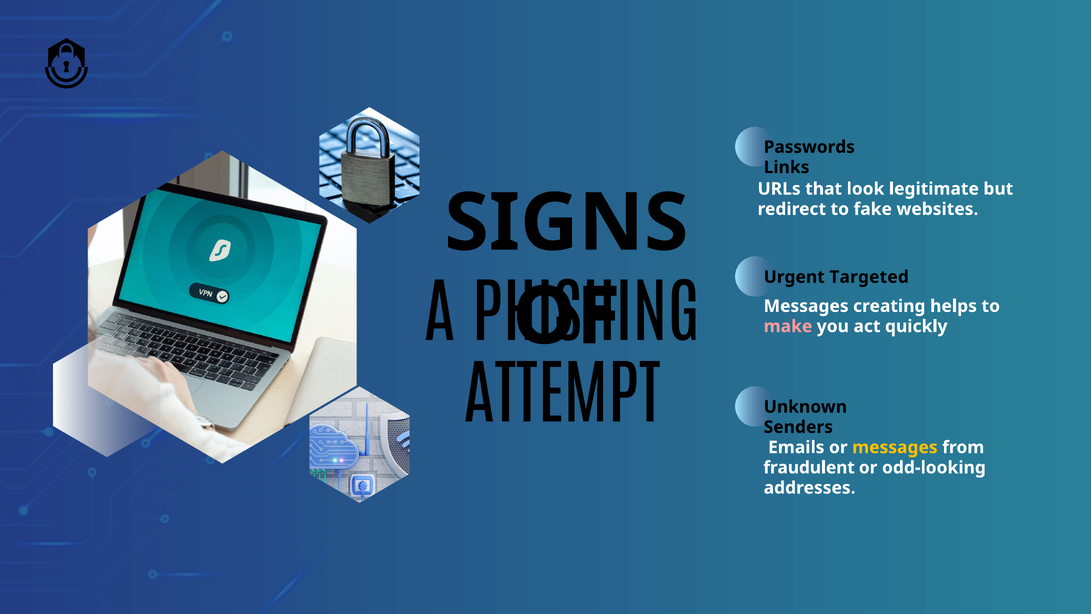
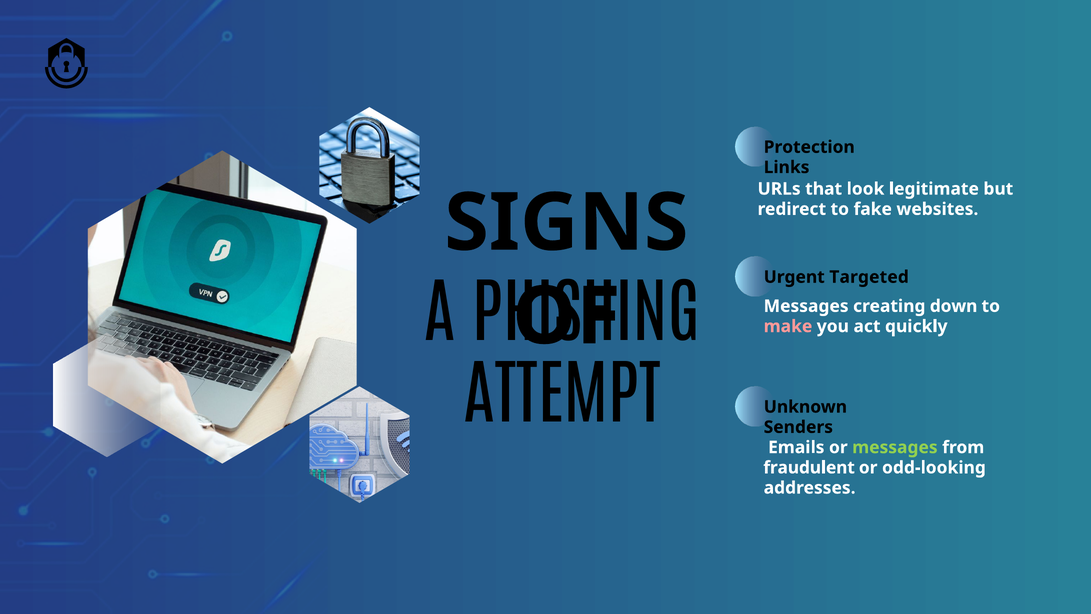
Passwords: Passwords -> Protection (809, 147)
helps: helps -> down (954, 306)
messages colour: yellow -> light green (895, 447)
